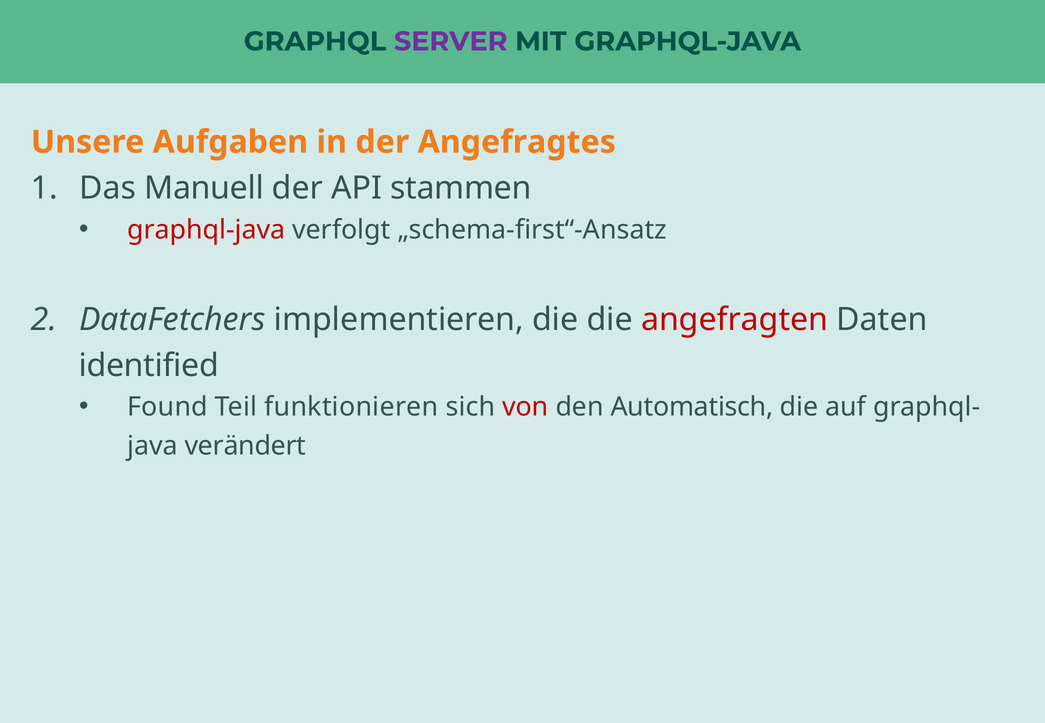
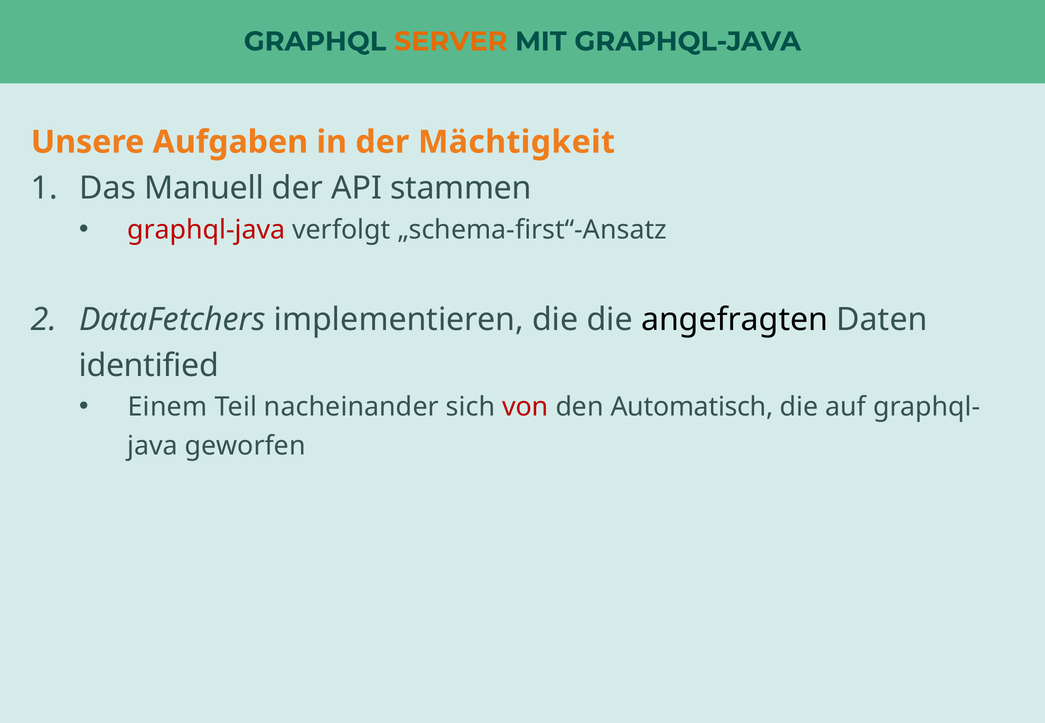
SERVER colour: purple -> orange (451, 41)
Angefragtes: Angefragtes -> Mächtigkeit (517, 142)
angefragten colour: red -> black (735, 320)
Found: Found -> Einem (168, 407)
funktionieren: funktionieren -> nacheinander (351, 407)
verändert: verändert -> geworfen (245, 446)
